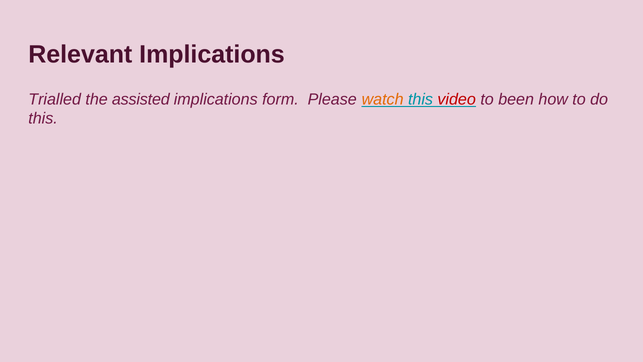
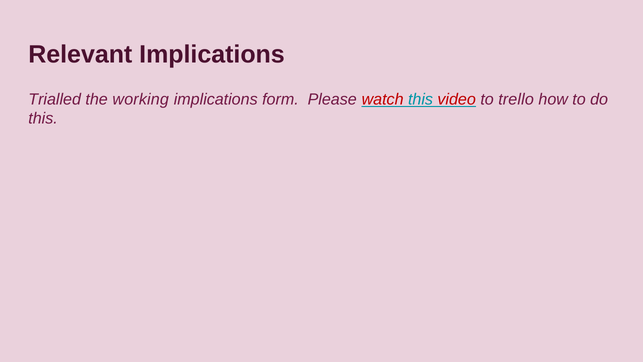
assisted: assisted -> working (141, 99)
watch colour: orange -> red (383, 99)
been: been -> trello (516, 99)
